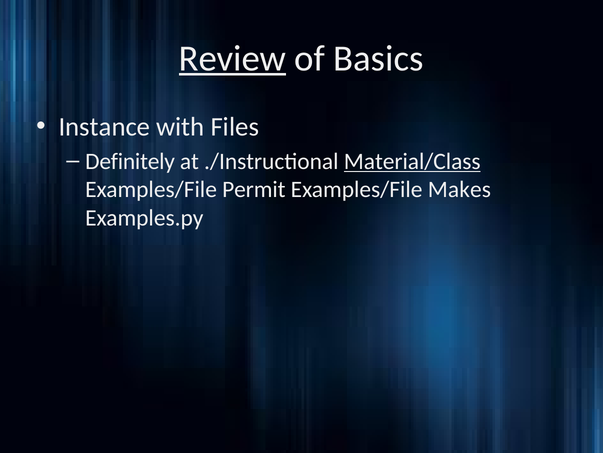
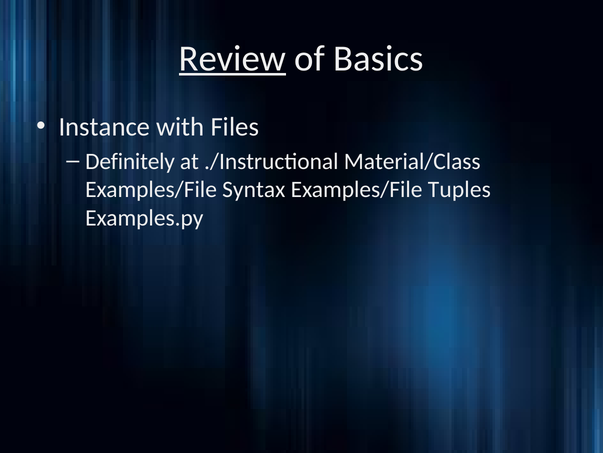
Material/Class underline: present -> none (412, 161)
Permit: Permit -> Syntax (254, 189)
Makes: Makes -> Tuples (459, 189)
